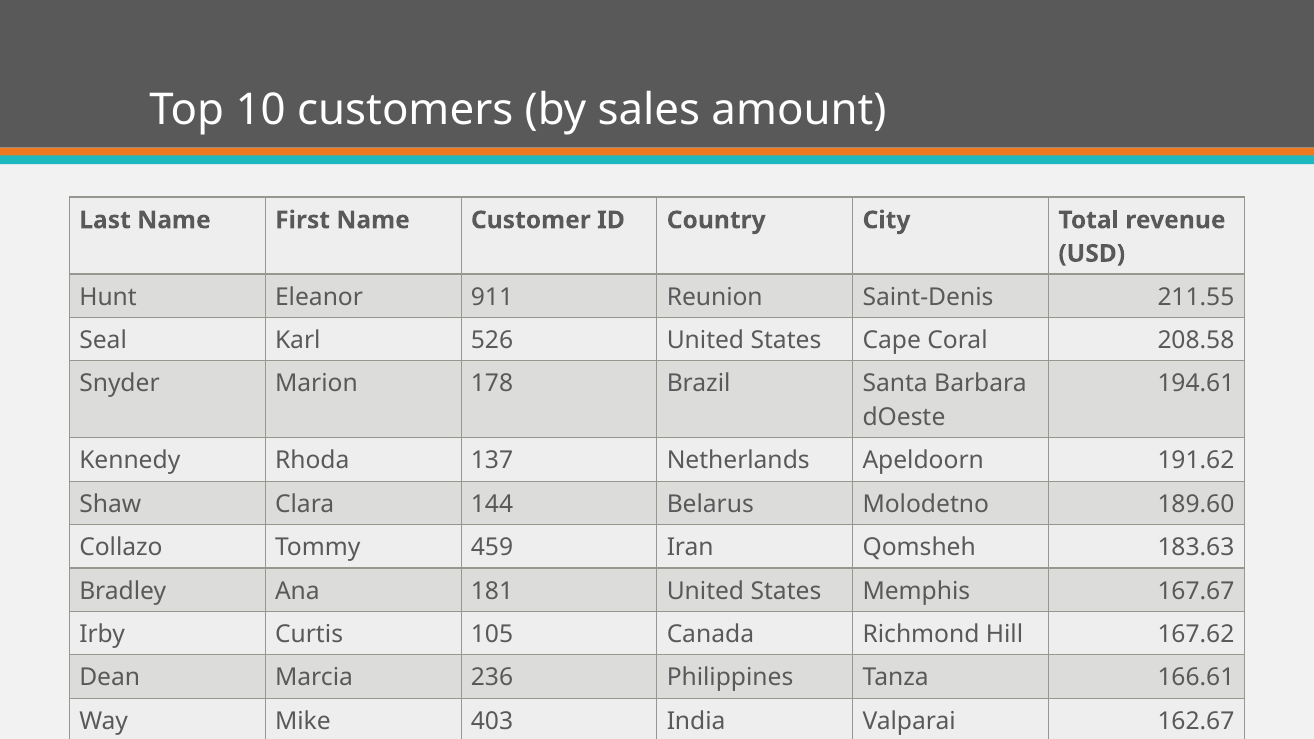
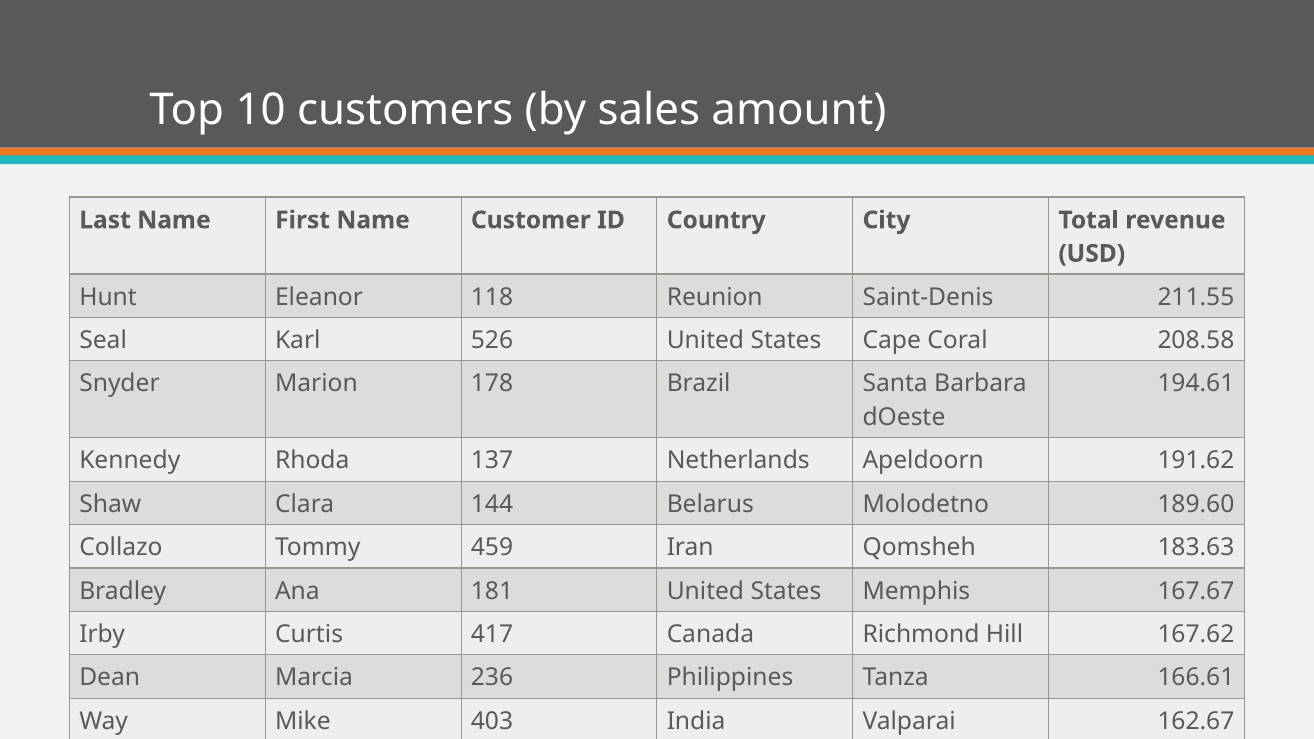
911: 911 -> 118 (492, 297)
105: 105 -> 417 (492, 635)
